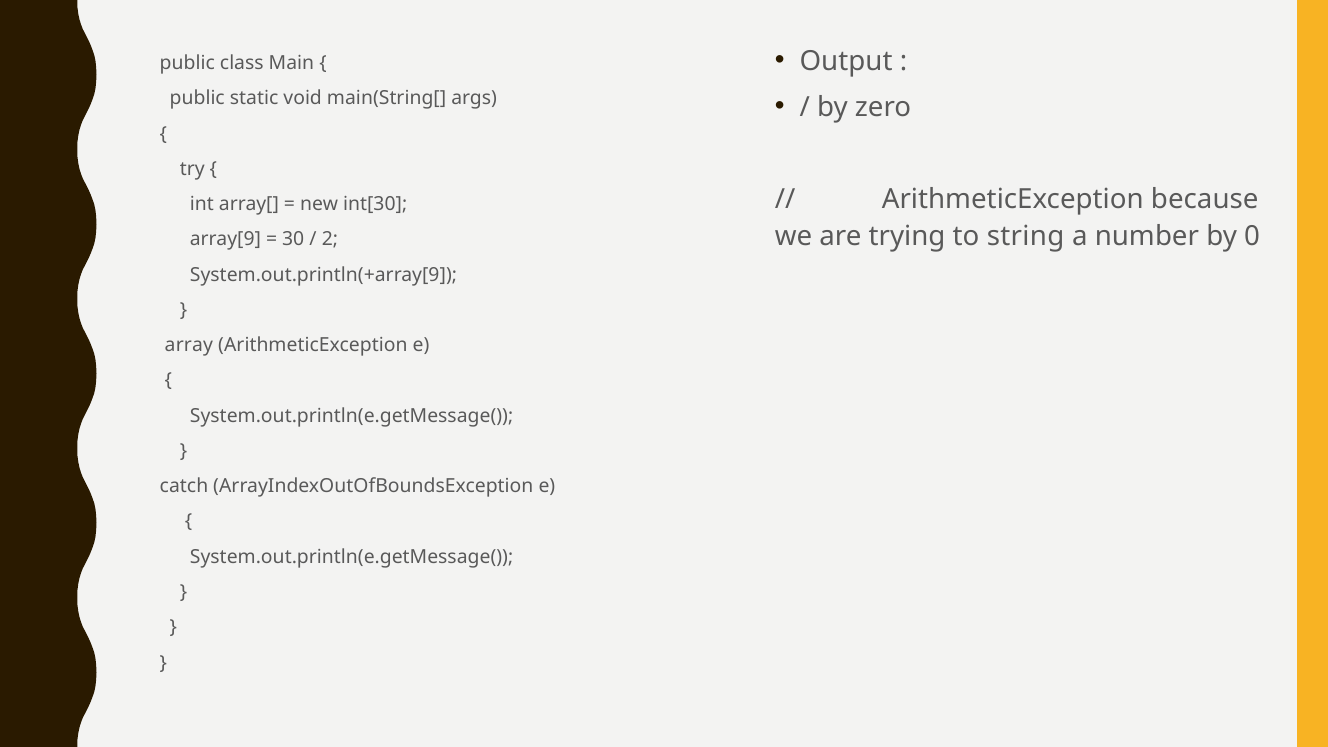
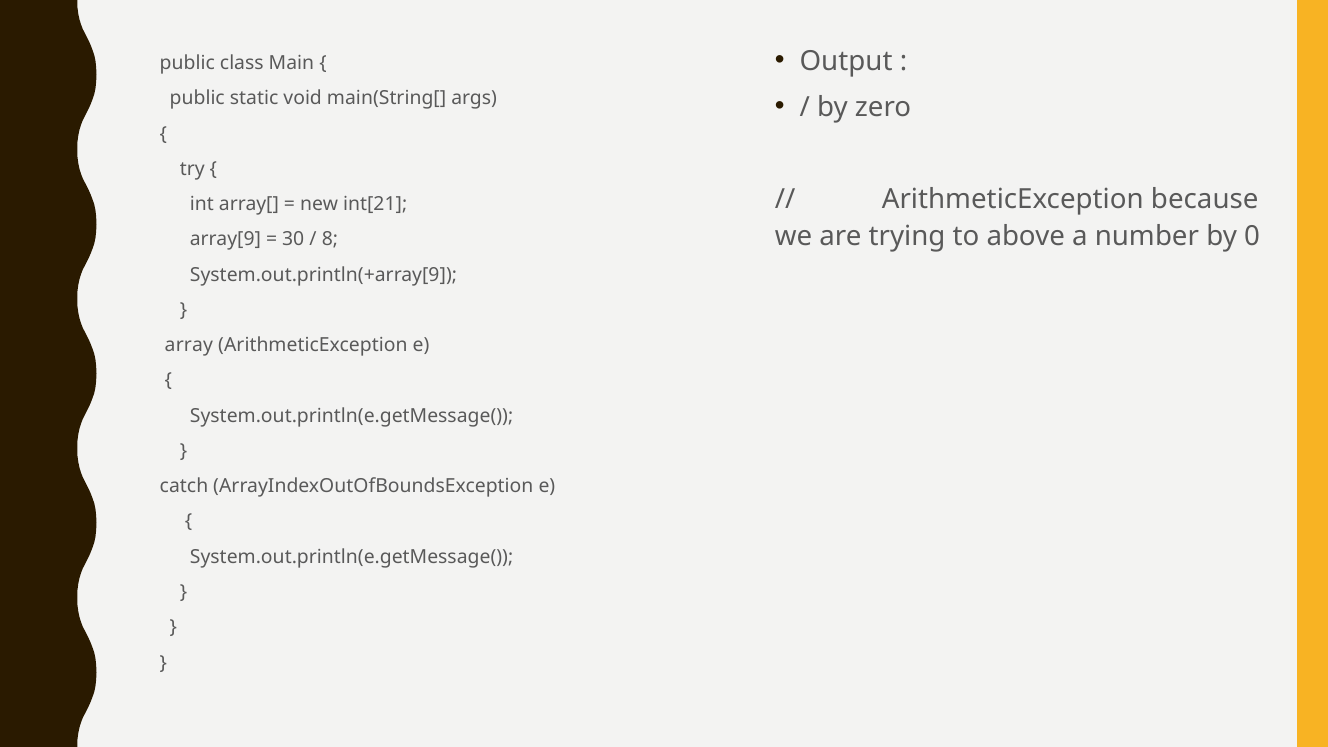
int[30: int[30 -> int[21 (375, 204)
string: string -> above (1026, 236)
2: 2 -> 8 (330, 240)
